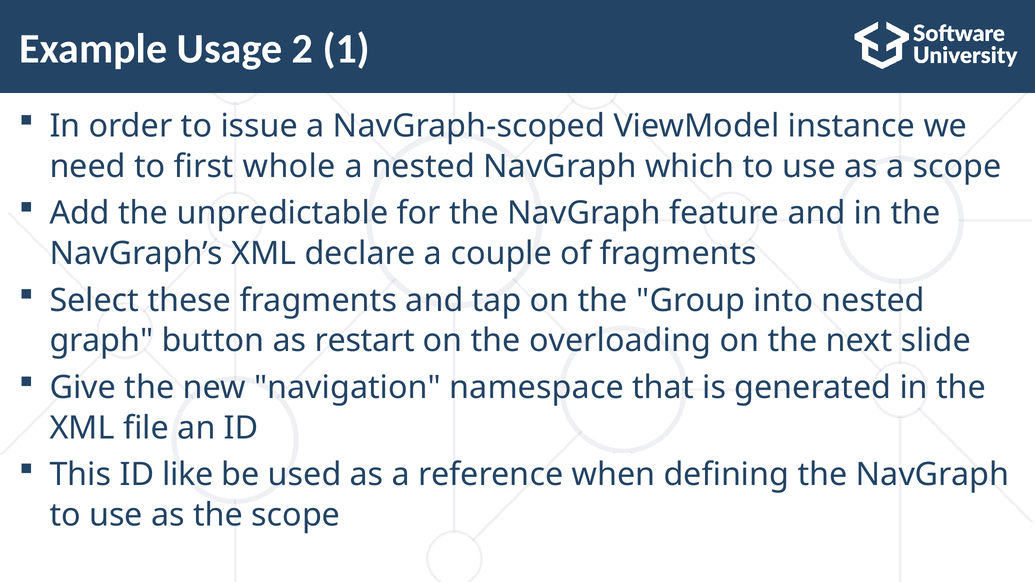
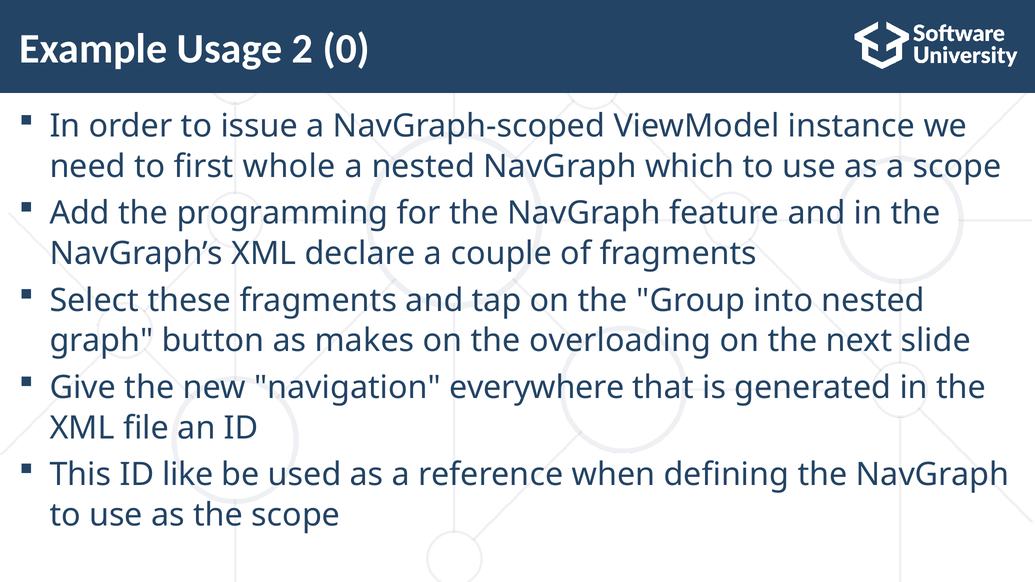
1: 1 -> 0 (346, 49)
unpredictable: unpredictable -> programming (282, 213)
restart: restart -> makes (365, 341)
namespace: namespace -> everywhere (537, 388)
